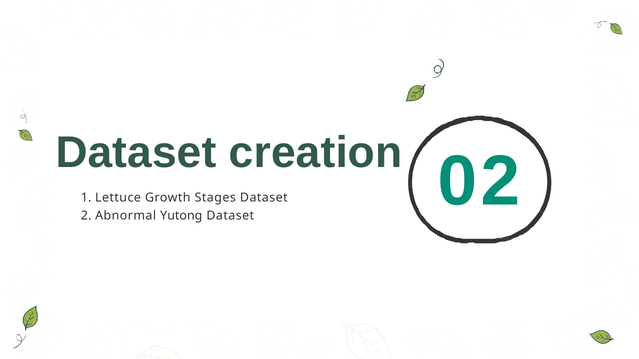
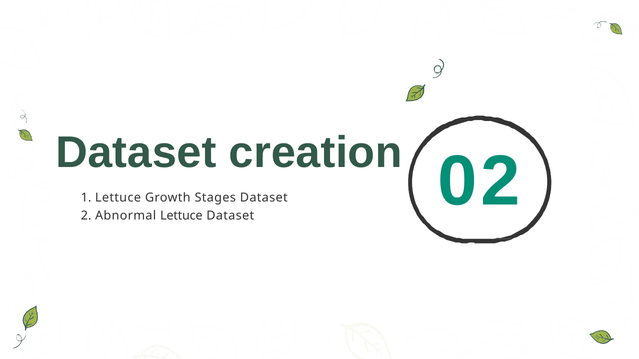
Abnormal Yutong: Yutong -> Lettuce (181, 216)
